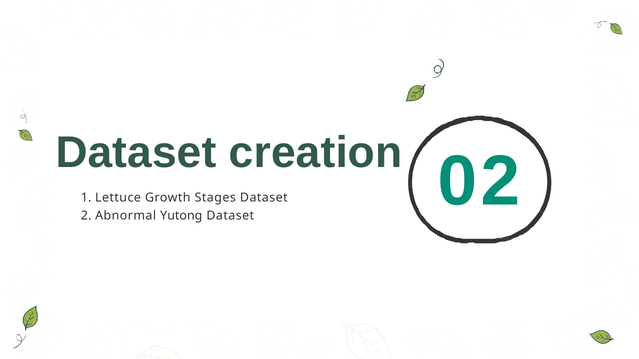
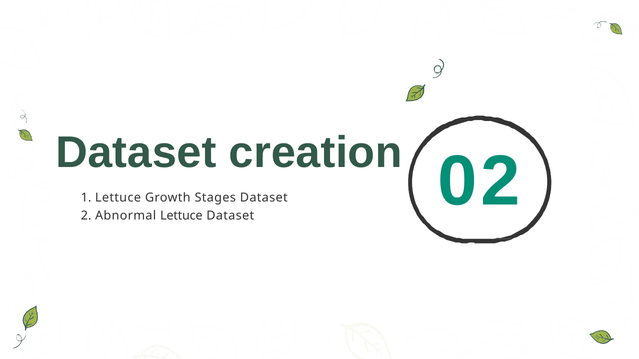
Abnormal Yutong: Yutong -> Lettuce (181, 216)
